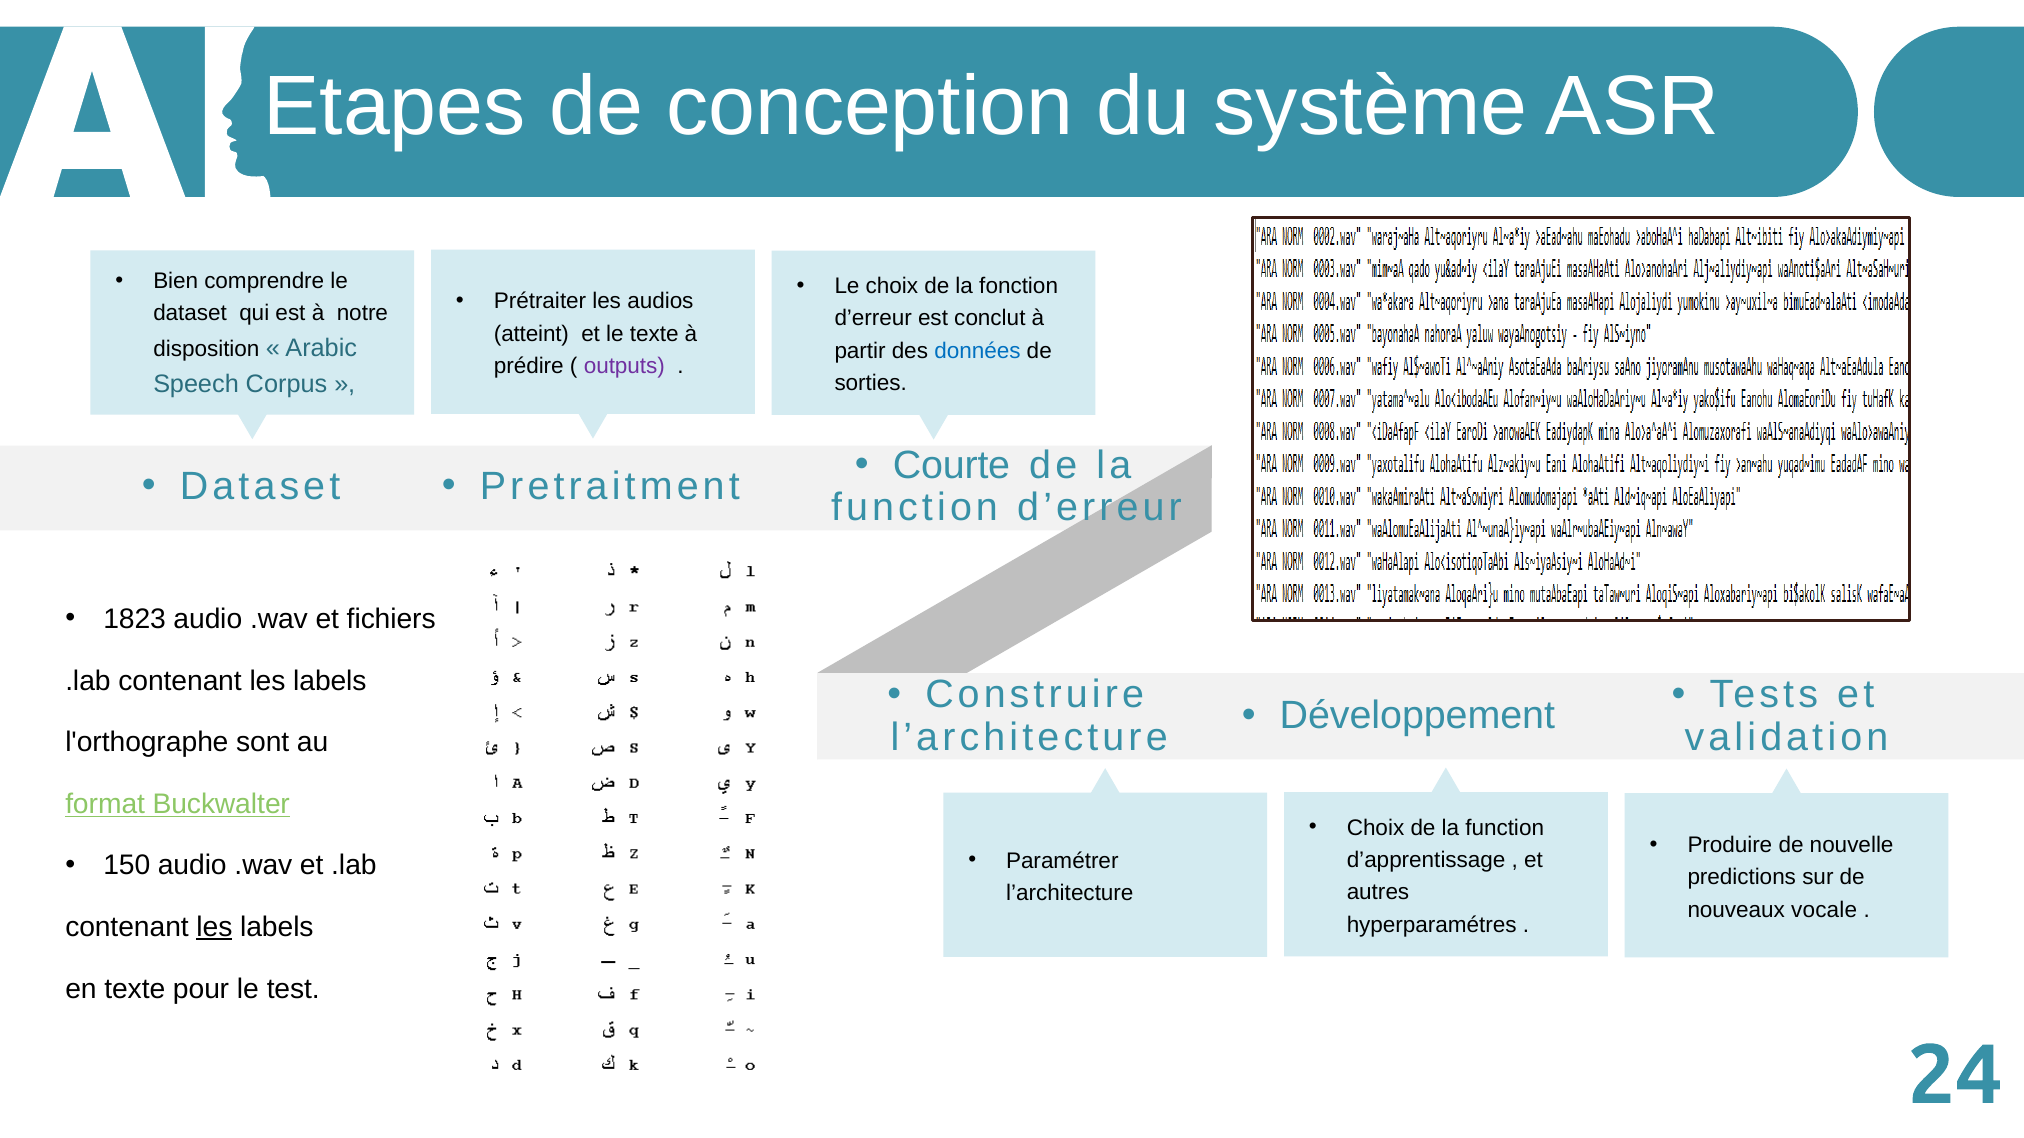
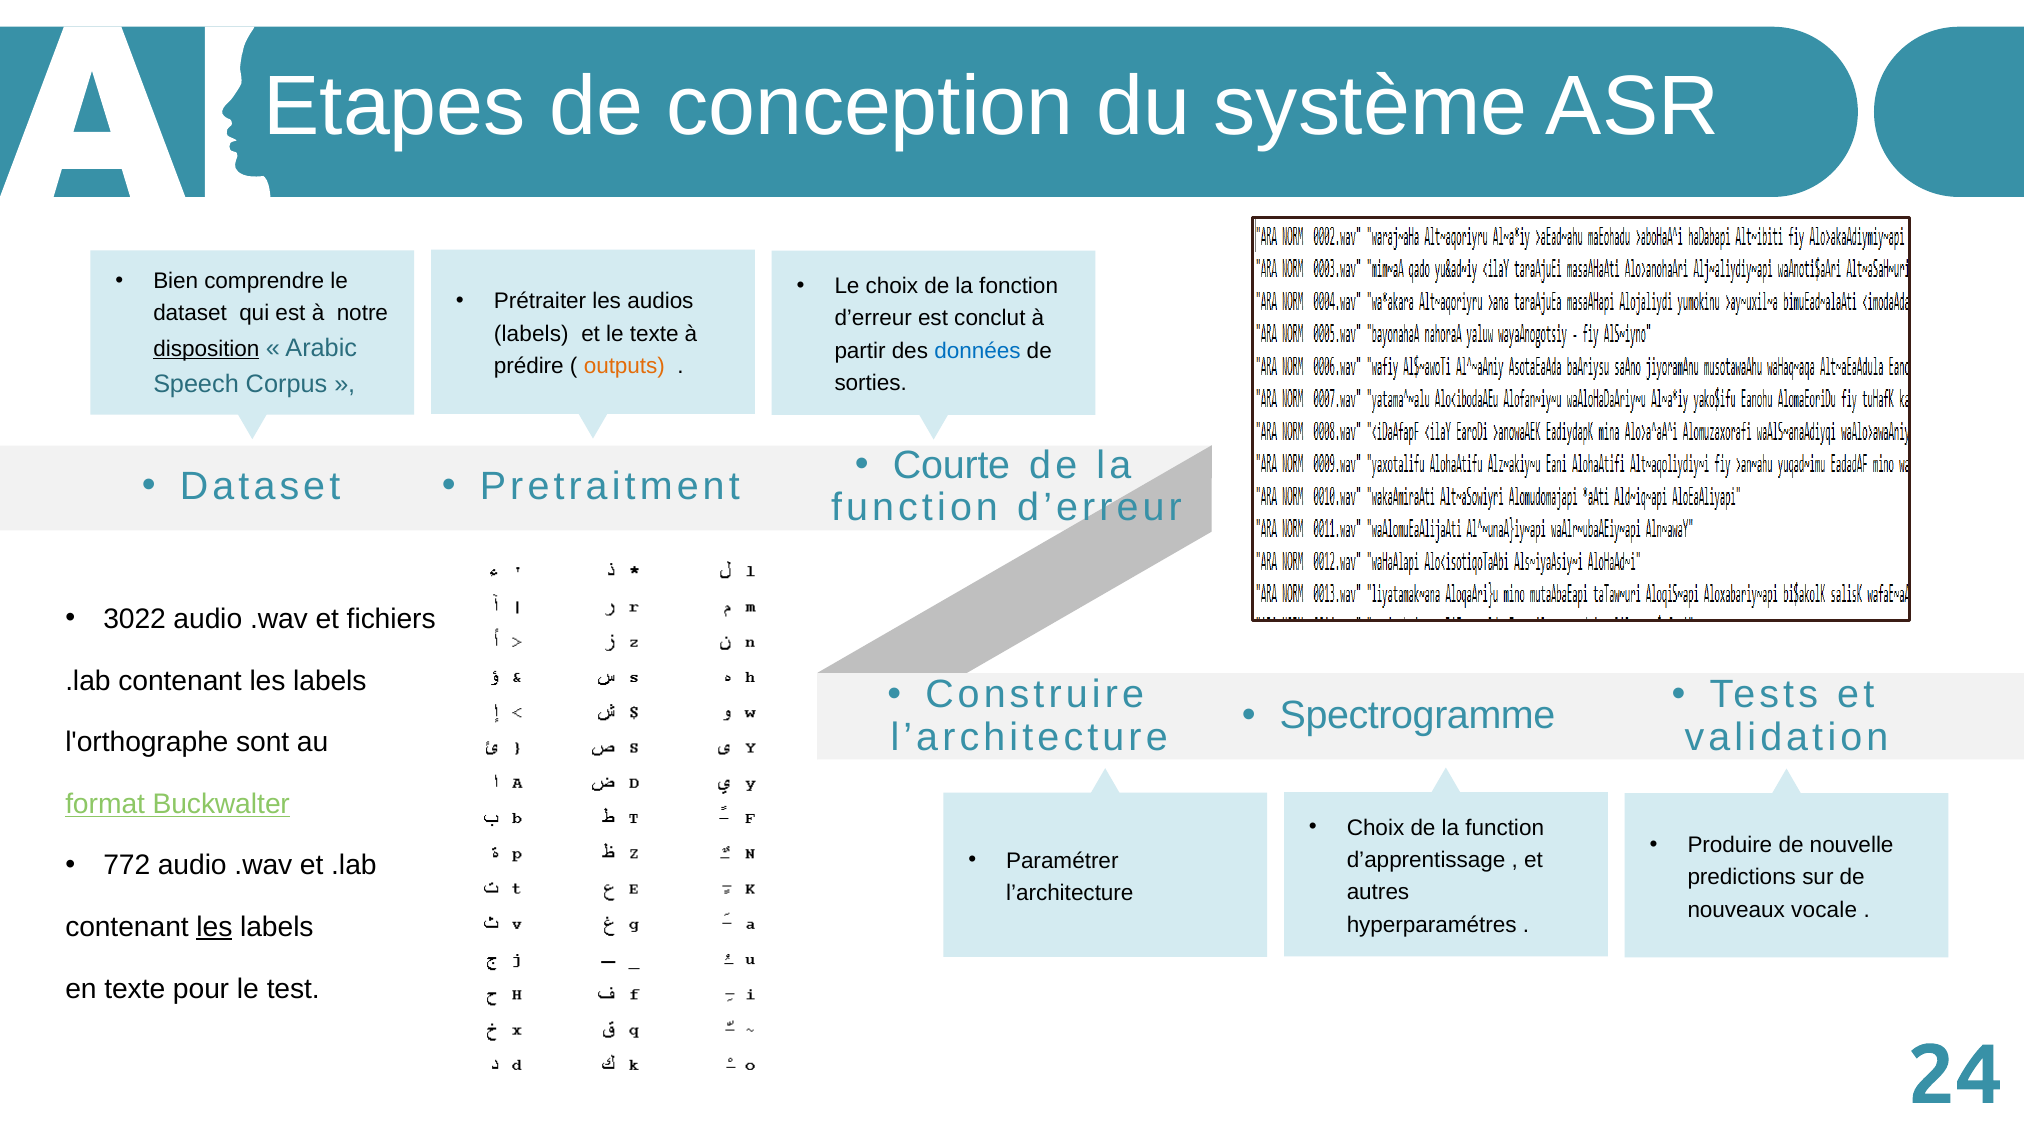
atteint: atteint -> labels (531, 334)
disposition underline: none -> present (206, 349)
outputs colour: purple -> orange (624, 366)
1823: 1823 -> 3022 (135, 619)
Développement: Développement -> Spectrogramme (1418, 716)
150: 150 -> 772 (127, 866)
